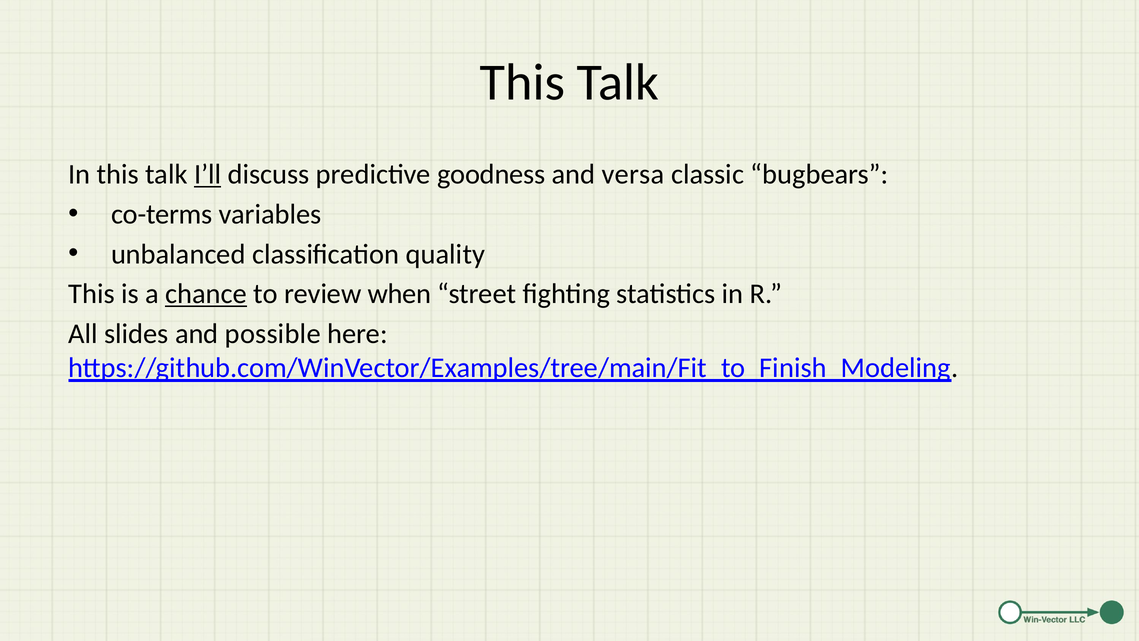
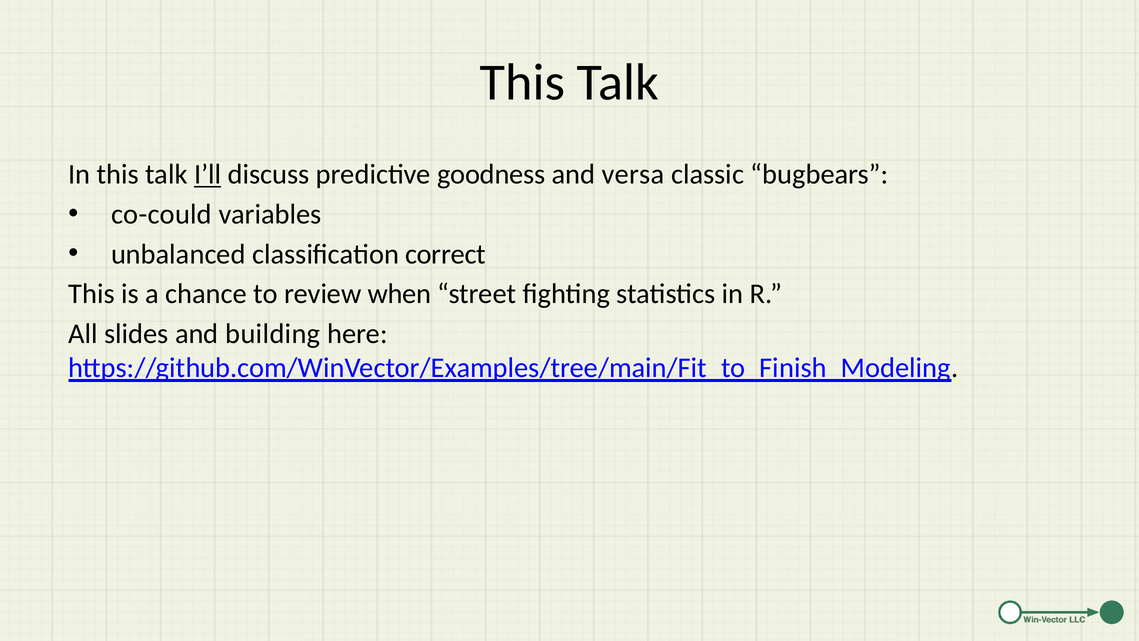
co-terms: co-terms -> co-could (161, 214)
quality: quality -> correct (445, 254)
chance underline: present -> none (206, 294)
possible: possible -> building (273, 334)
